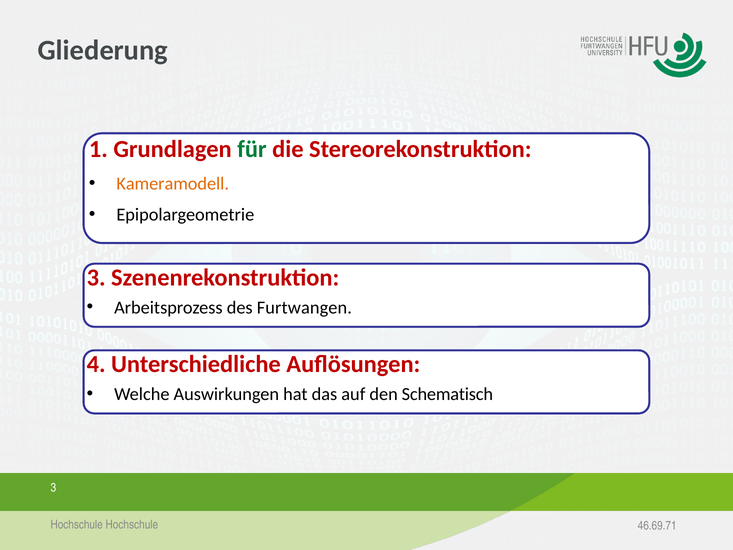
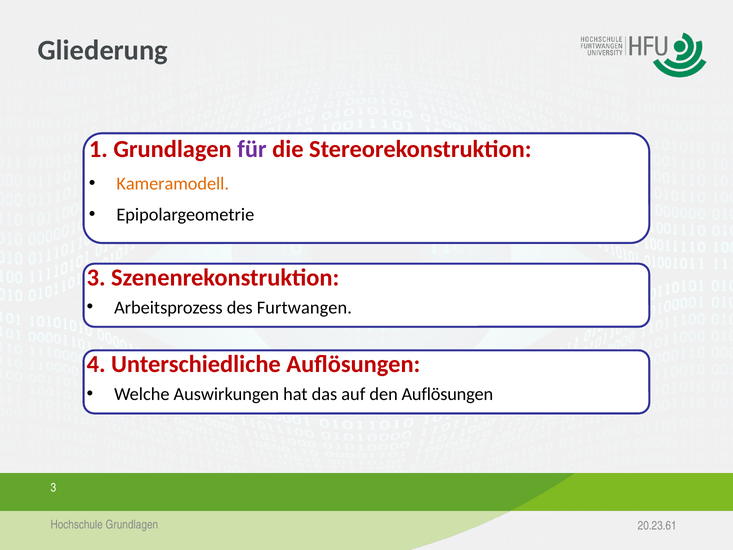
für colour: green -> purple (252, 149)
den Schematisch: Schematisch -> Auflösungen (447, 394)
Hochschule Hochschule: Hochschule -> Grundlagen (132, 524)
46.69.71: 46.69.71 -> 20.23.61 (657, 525)
